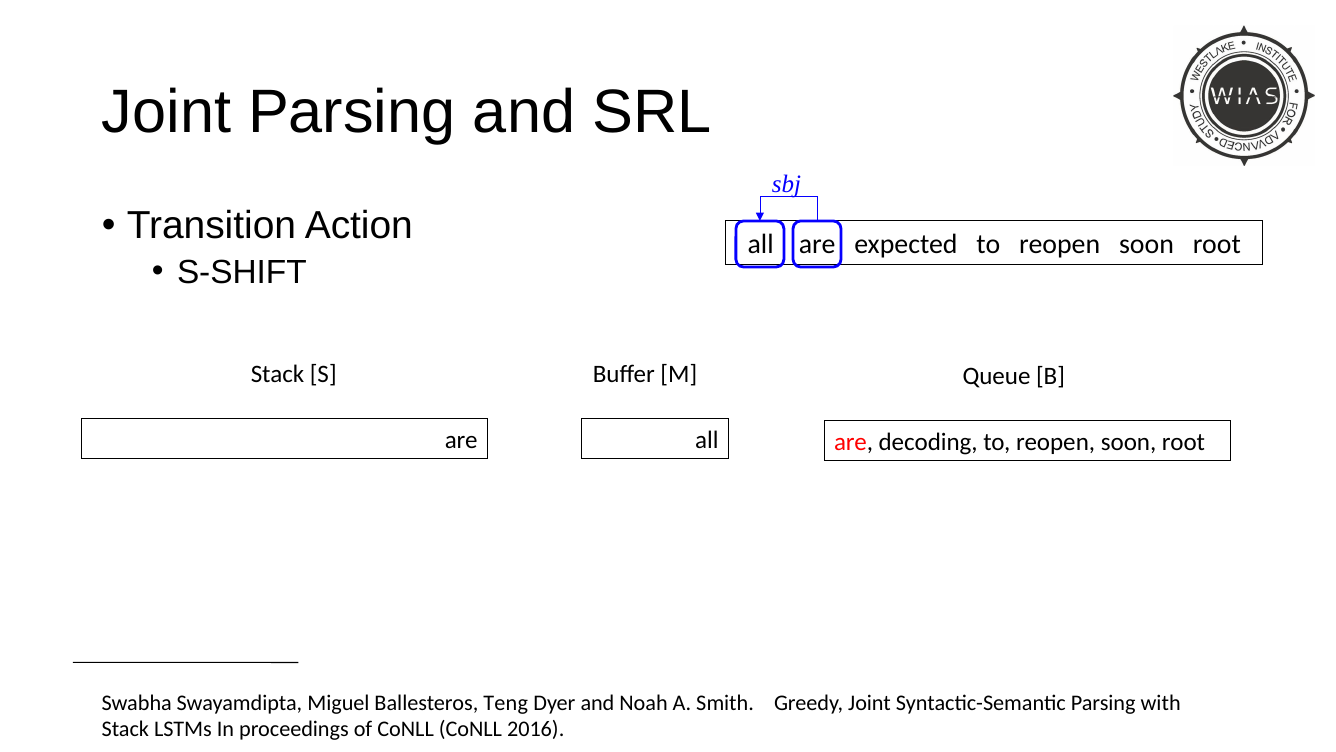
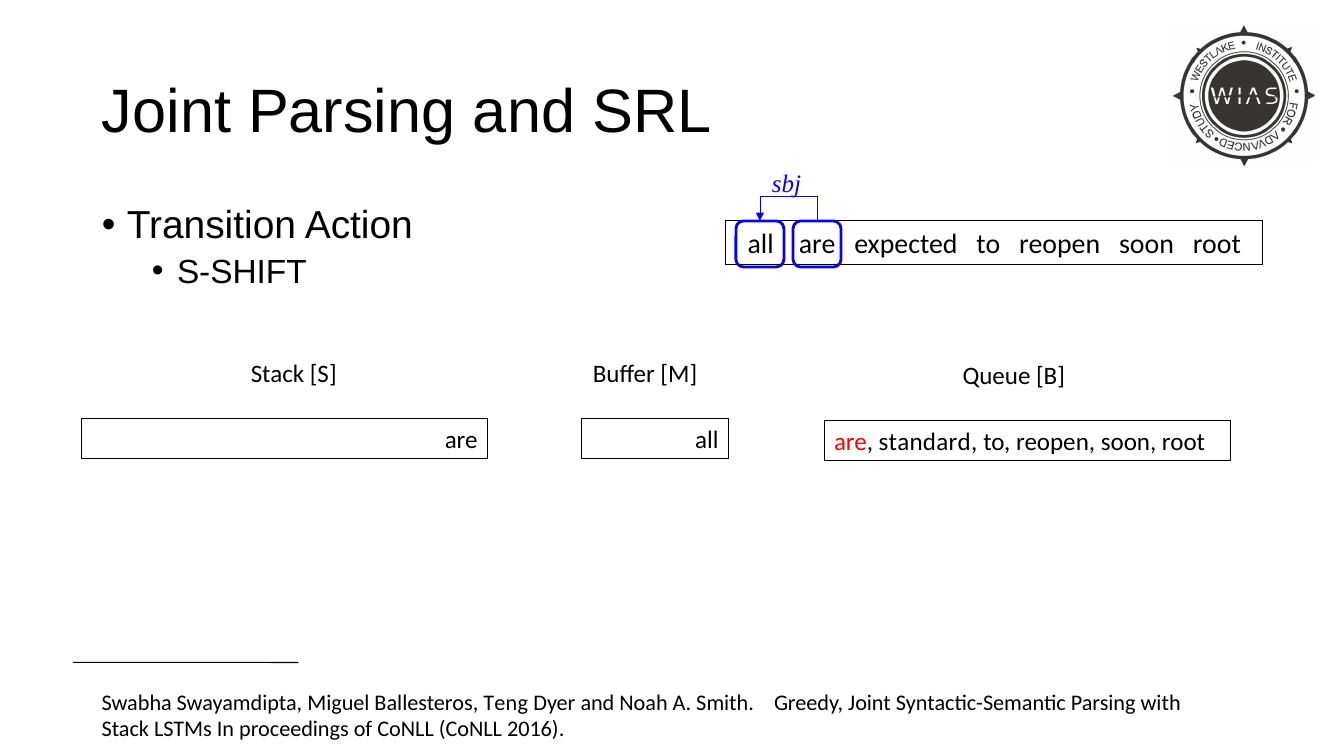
decoding: decoding -> standard (928, 442)
